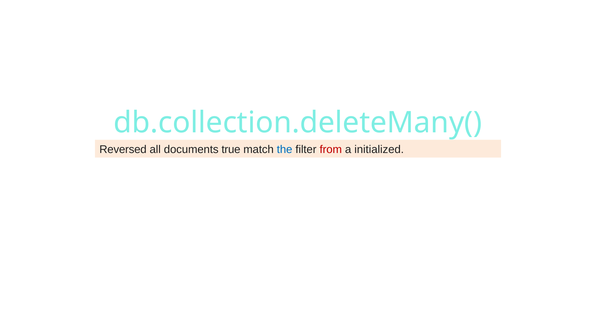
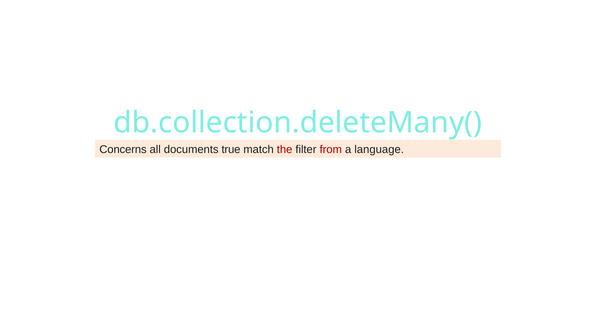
Reversed: Reversed -> Concerns (123, 150)
the colour: blue -> red (285, 150)
initialized: initialized -> language (379, 150)
